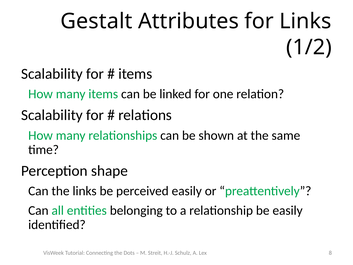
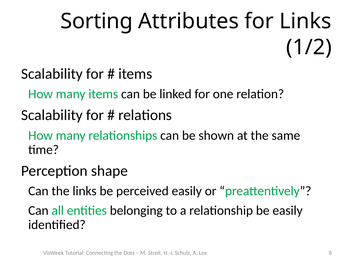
Gestalt: Gestalt -> Sorting (97, 21)
